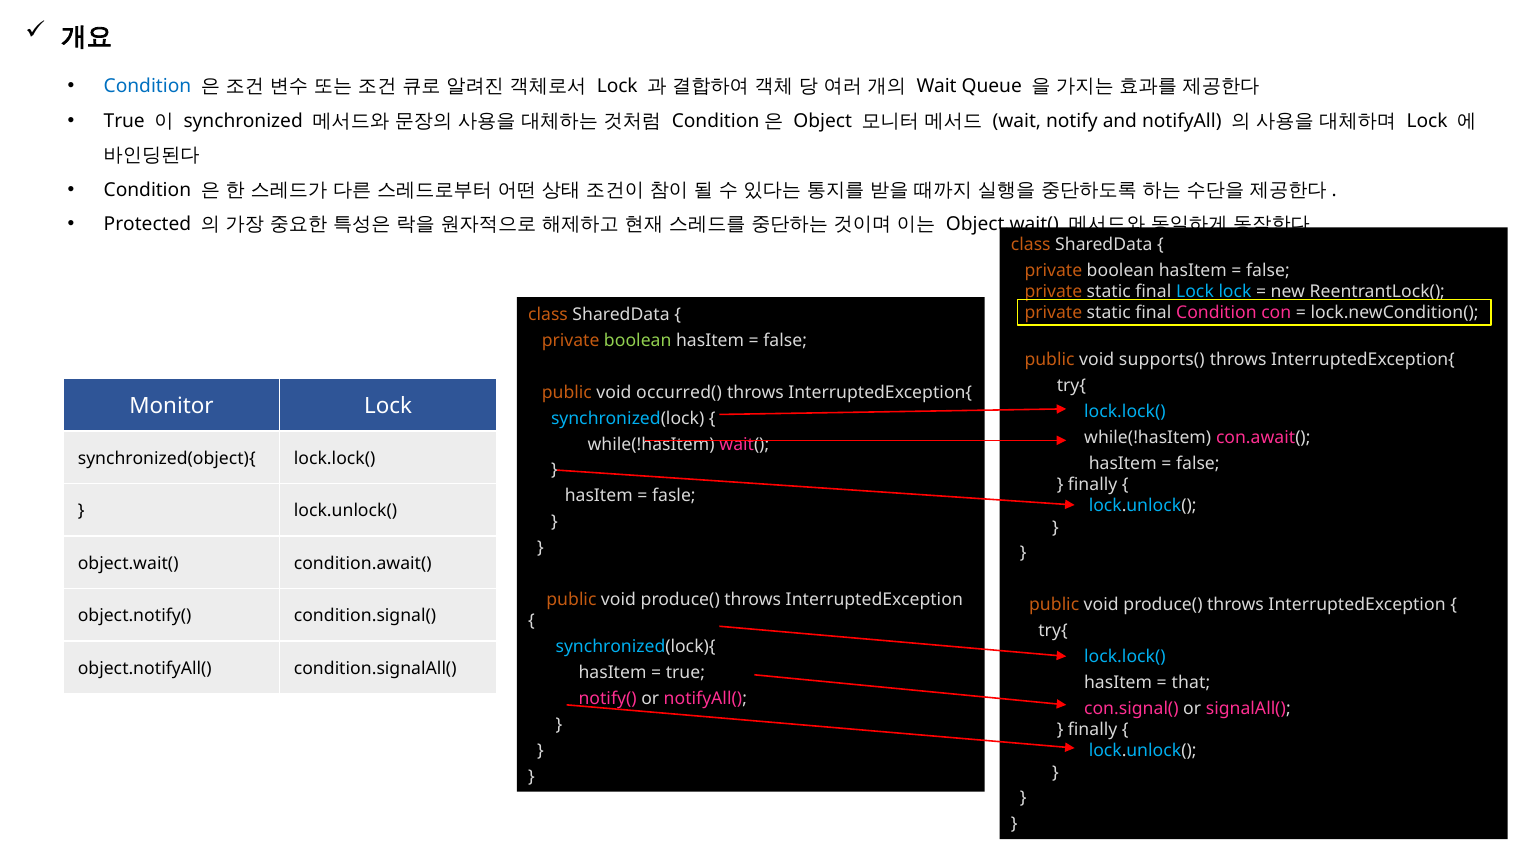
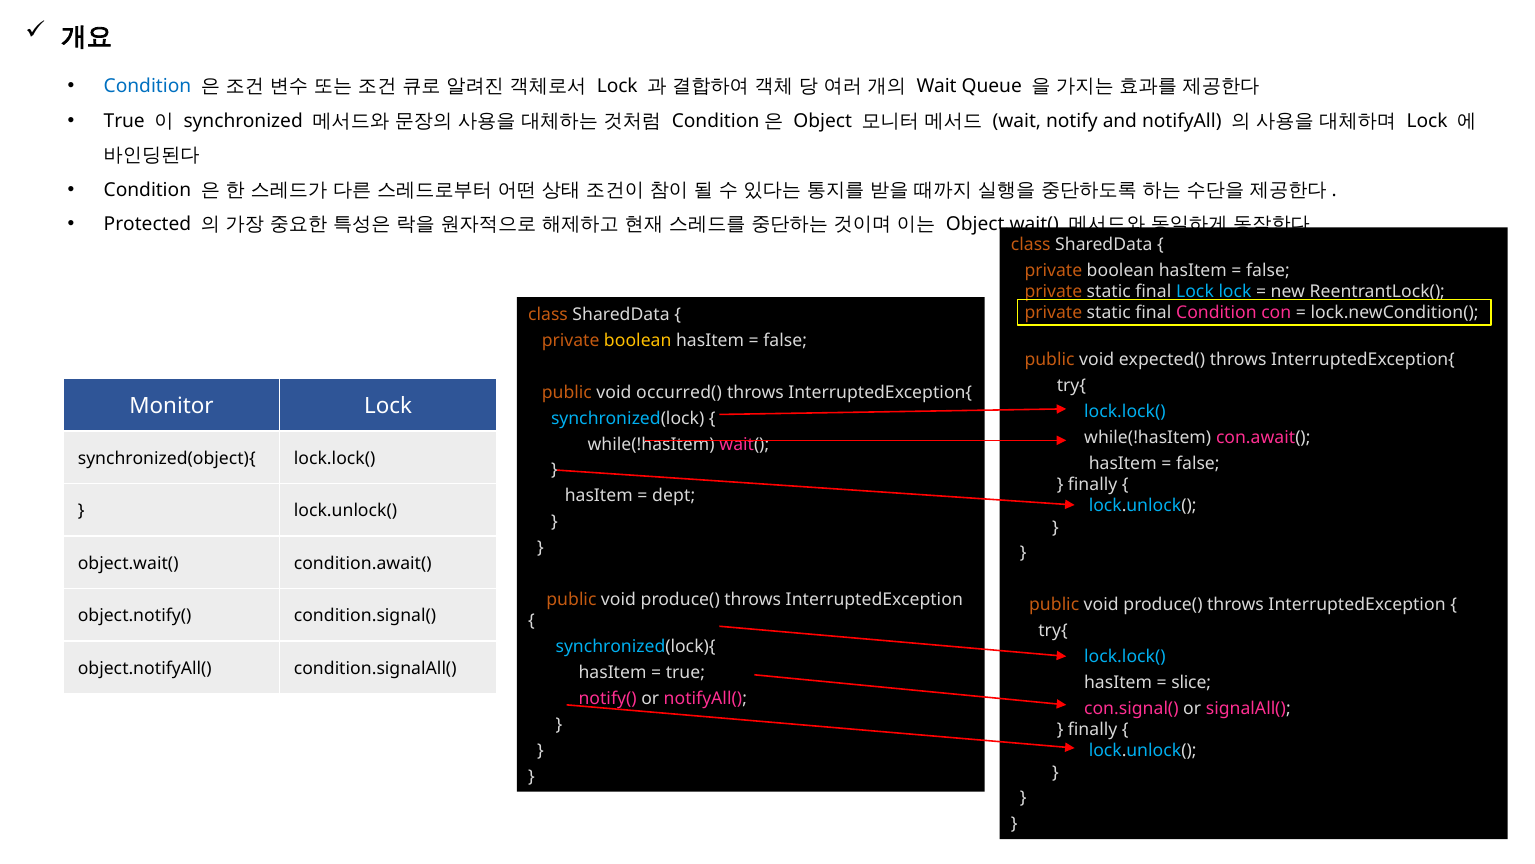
boolean colour: light green -> yellow (638, 340)
supports(: supports( -> expected( (1162, 360)
fasle: fasle -> dept (674, 496)
that: that -> slice (1191, 682)
